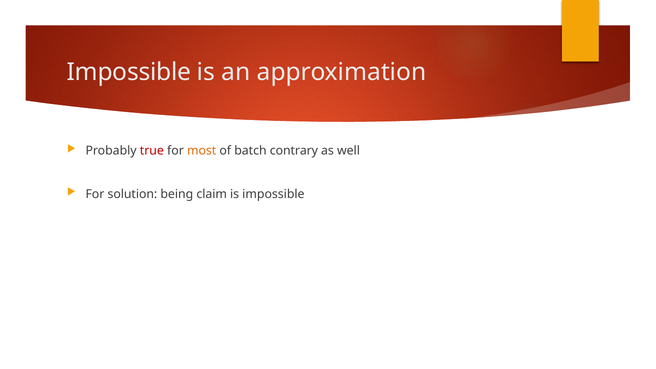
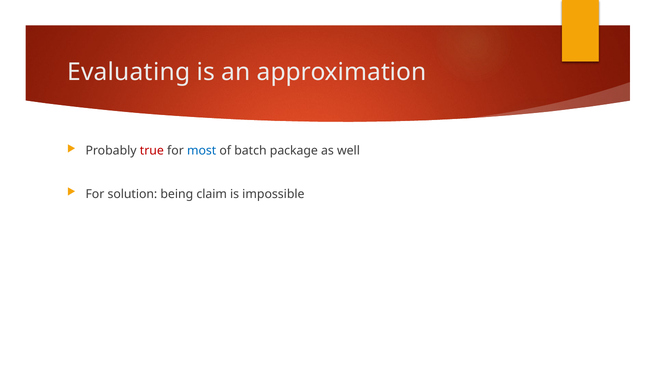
Impossible: Impossible -> Evaluating (129, 72)
most colour: orange -> blue (202, 151)
contrary: contrary -> package (294, 151)
